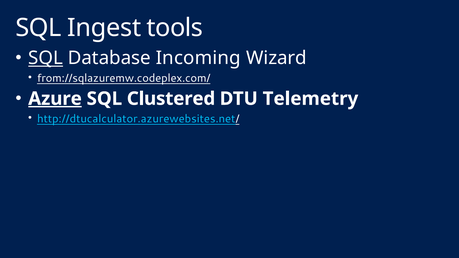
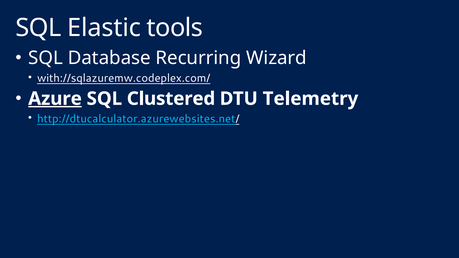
Ingest: Ingest -> Elastic (104, 28)
SQL underline: present -> none (46, 58)
Incoming: Incoming -> Recurring (198, 58)
from://sqlazuremw.codeplex.com/: from://sqlazuremw.codeplex.com/ -> with://sqlazuremw.codeplex.com/ (124, 78)
